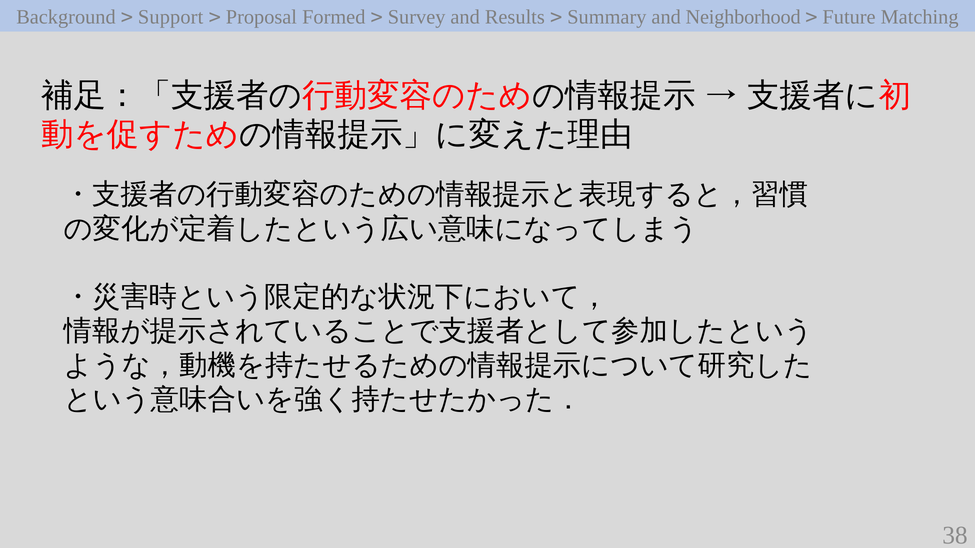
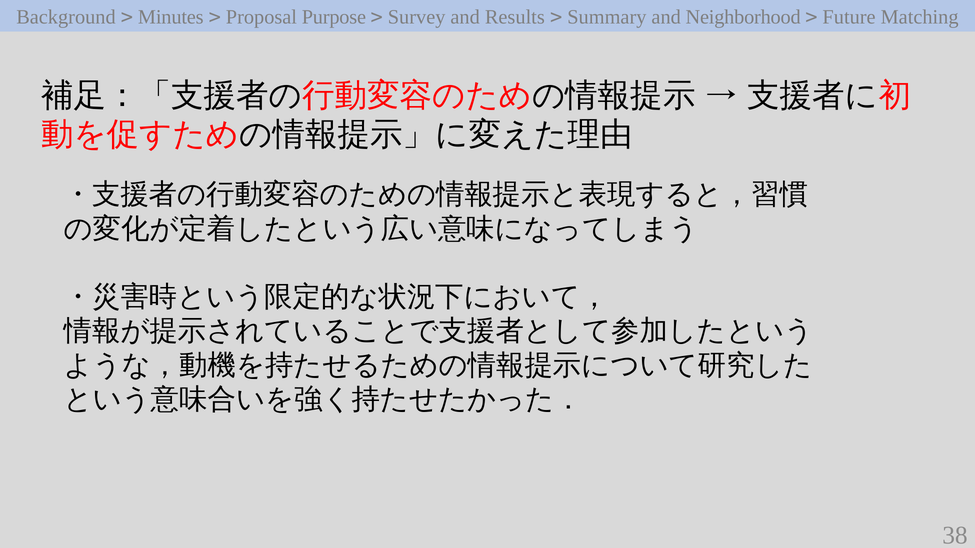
Support: Support -> Minutes (171, 17)
Formed: Formed -> Purpose (334, 17)
